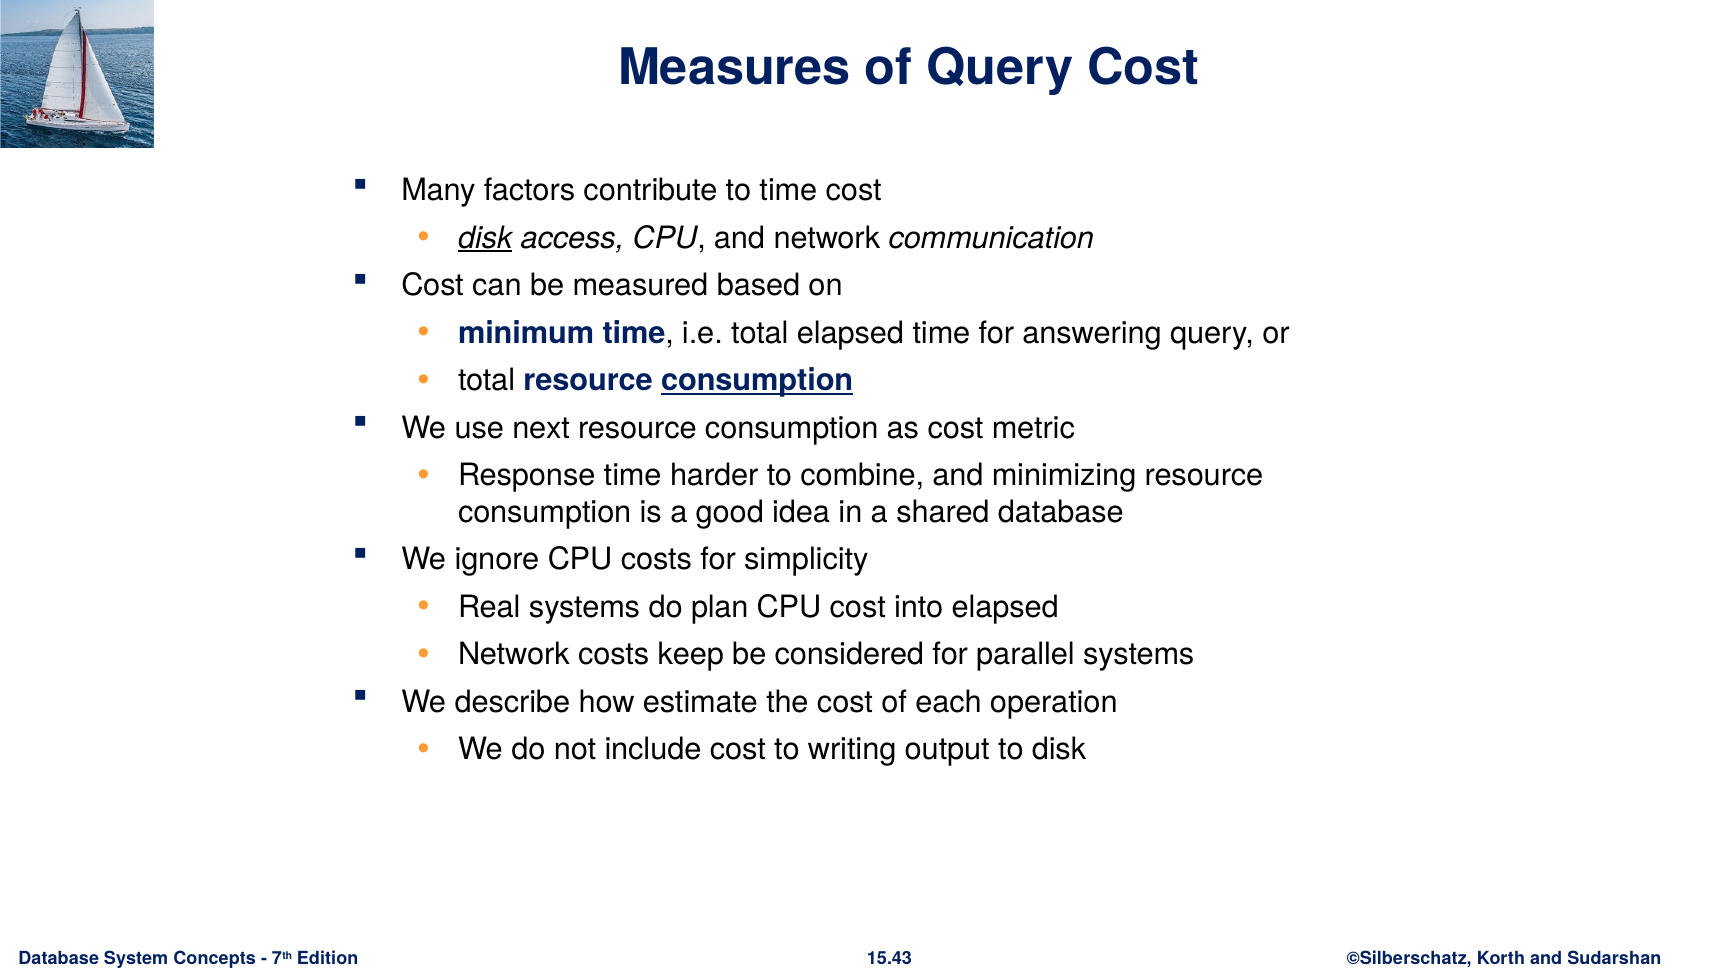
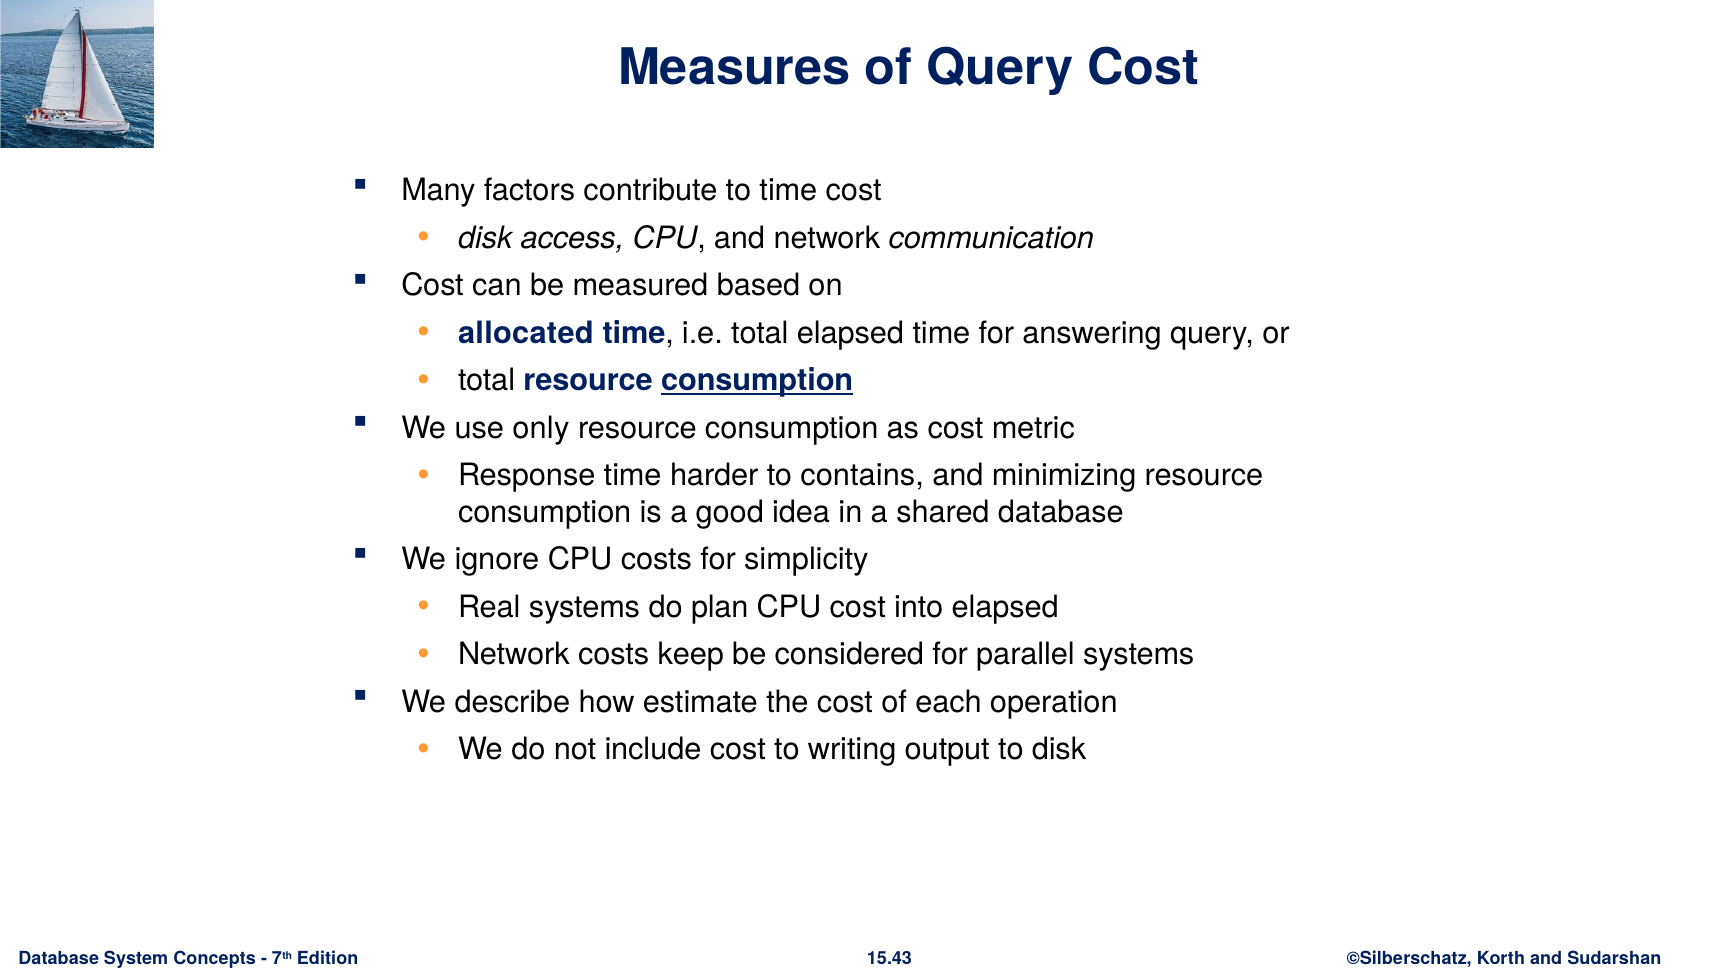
disk underline: present -> none (485, 238)
minimum: minimum -> allocated (526, 333)
next: next -> only (541, 428)
combine: combine -> contains (862, 475)
